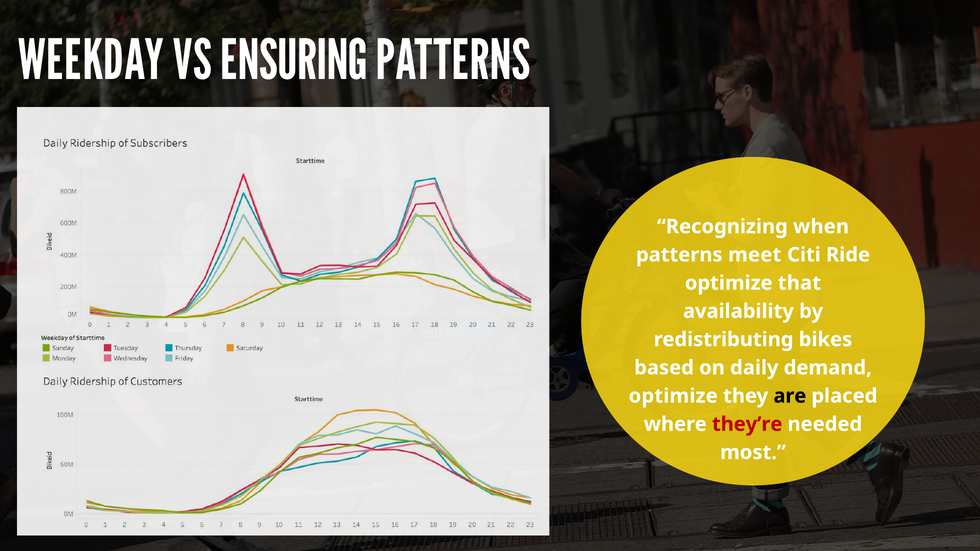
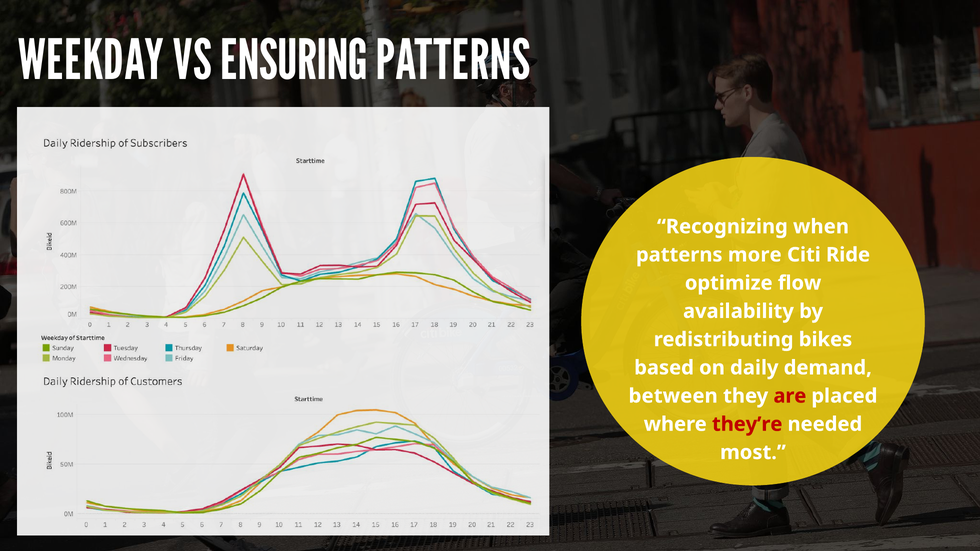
meet: meet -> more (755, 255)
that: that -> flow (800, 283)
optimize: optimize -> between (673, 396)
are colour: black -> red (790, 396)
